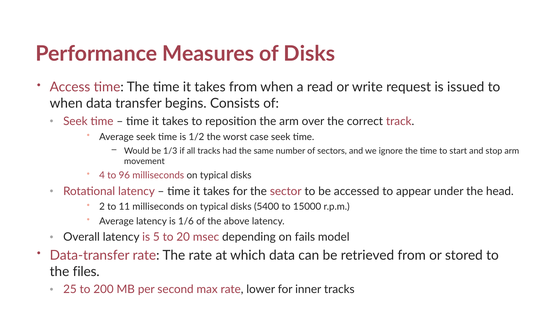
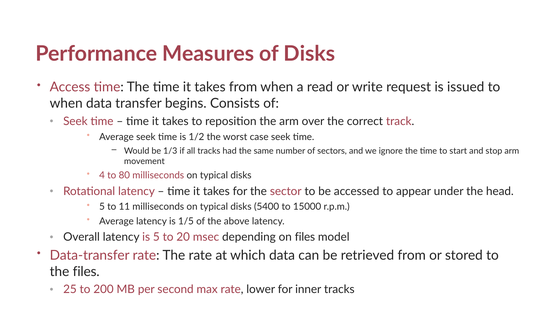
96: 96 -> 80 (124, 175)
2: 2 -> 5 (102, 207)
1/6: 1/6 -> 1/5 (186, 221)
on fails: fails -> files (305, 237)
